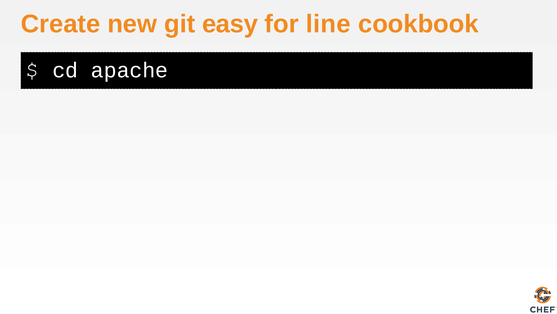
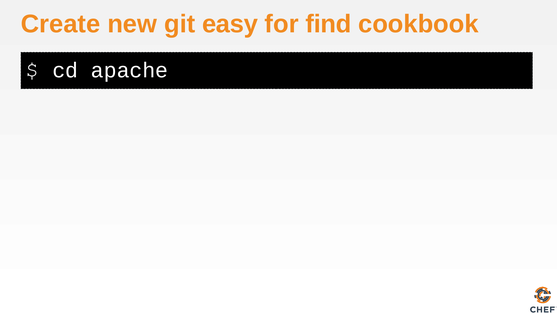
line: line -> find (329, 24)
